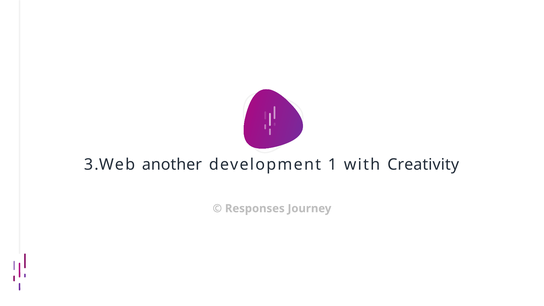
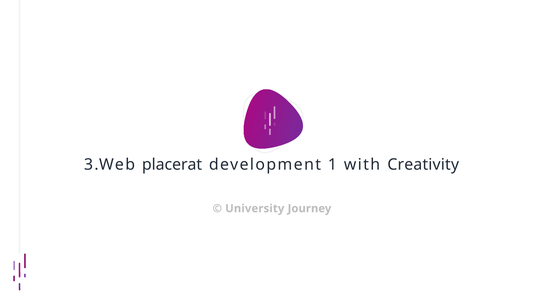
another: another -> placerat (172, 165)
Responses: Responses -> University (255, 208)
